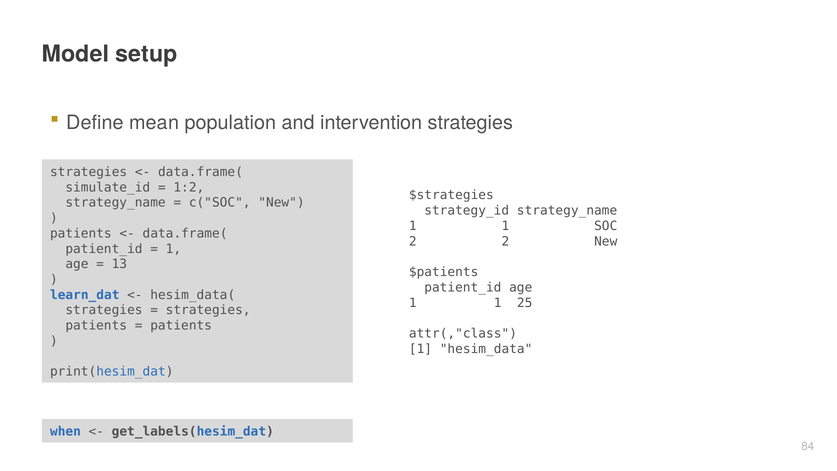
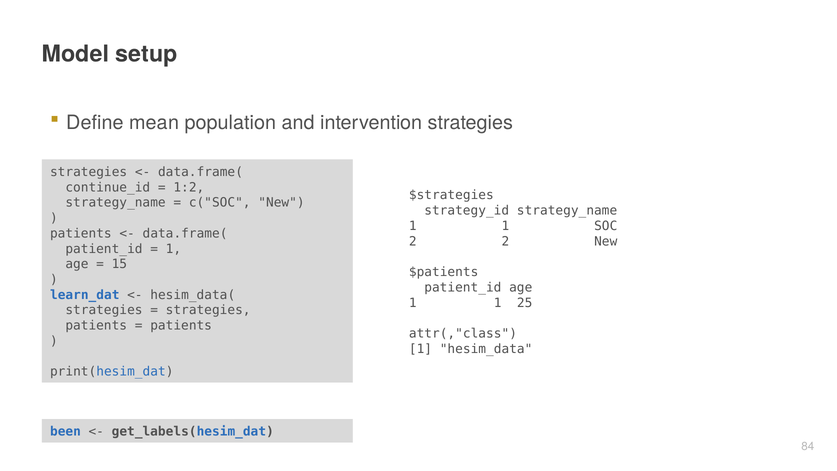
simulate_id: simulate_id -> continue_id (108, 187)
13: 13 -> 15 (119, 264)
when: when -> been (65, 432)
